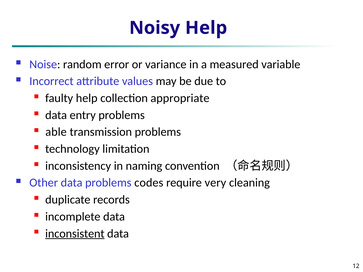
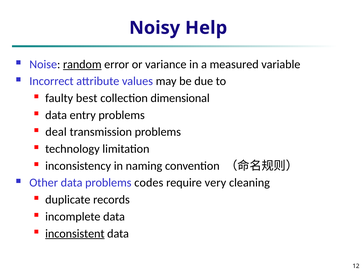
random underline: none -> present (82, 64)
faulty help: help -> best (87, 98)
appropriate: appropriate -> dimensional (180, 98)
able: able -> deal (56, 132)
